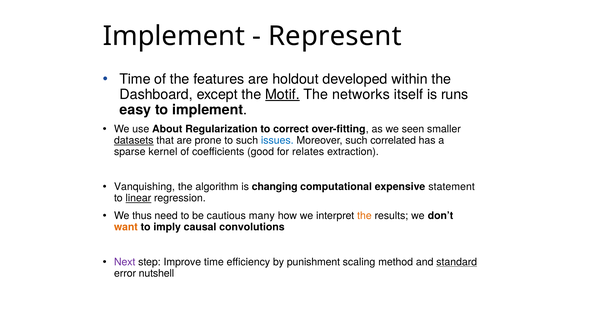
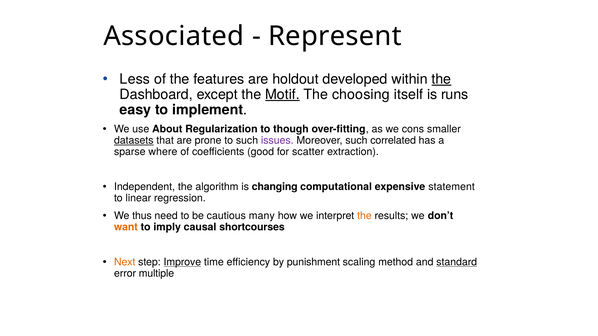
Implement: Implement -> Associated (174, 36)
Time: Time -> Less (135, 79)
the underline: none -> present (441, 79)
networks: networks -> choosing (361, 94)
correct: correct -> though (291, 129)
seen: seen -> cons (413, 129)
issues colour: blue -> purple (277, 141)
kernel: kernel -> where (163, 152)
relates: relates -> scatter (308, 152)
Vanquishing: Vanquishing -> Independent (145, 187)
linear underline: present -> none (138, 198)
convolutions: convolutions -> shortcourses (252, 227)
Next colour: purple -> orange (125, 262)
Improve underline: none -> present (182, 262)
nutshell: nutshell -> multiple (156, 274)
